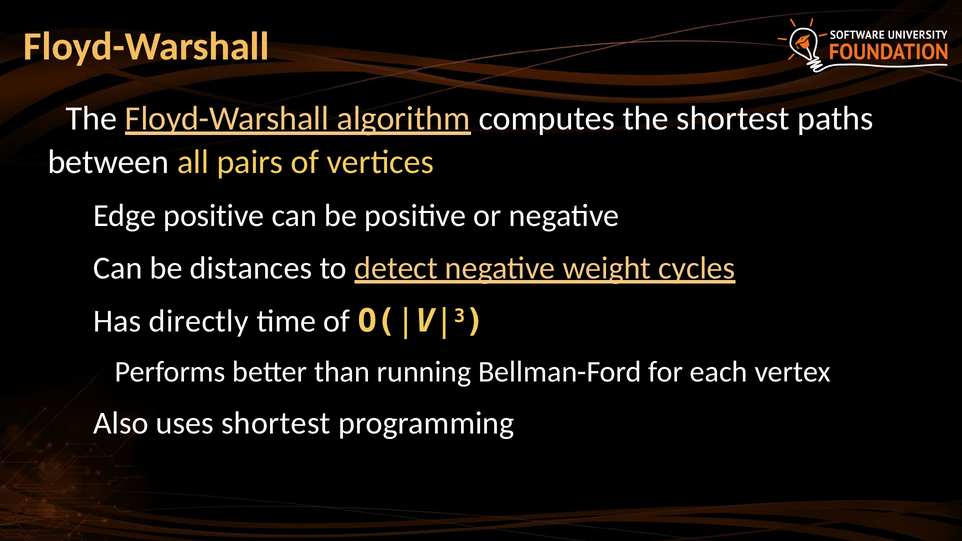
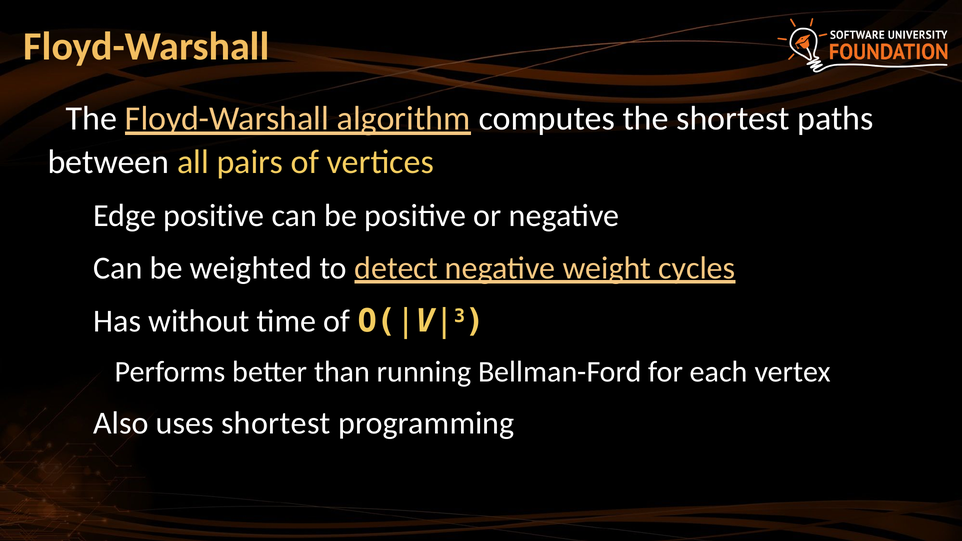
distances: distances -> weighted (251, 268)
directly: directly -> without (199, 321)
